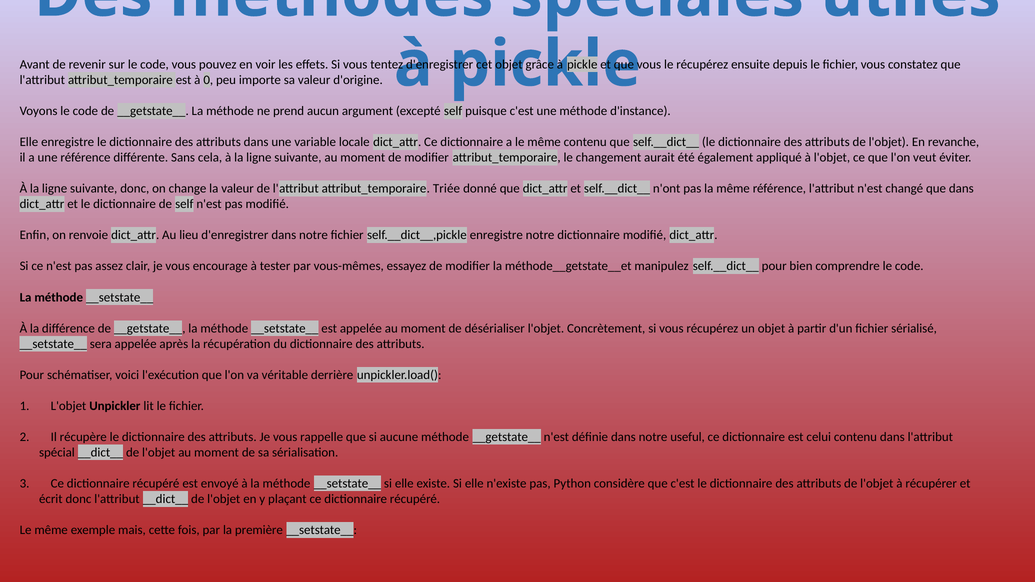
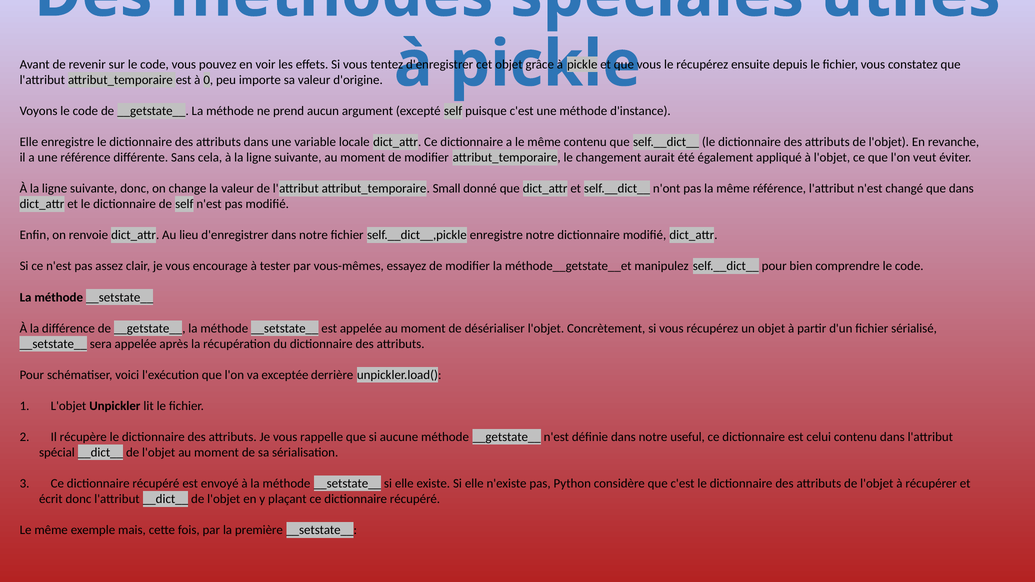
Triée: Triée -> Small (447, 189)
véritable: véritable -> exceptée (285, 375)
